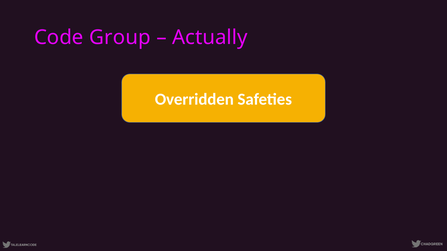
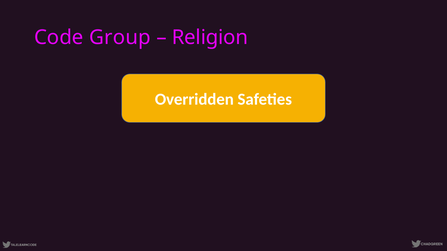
Actually: Actually -> Religion (210, 38)
